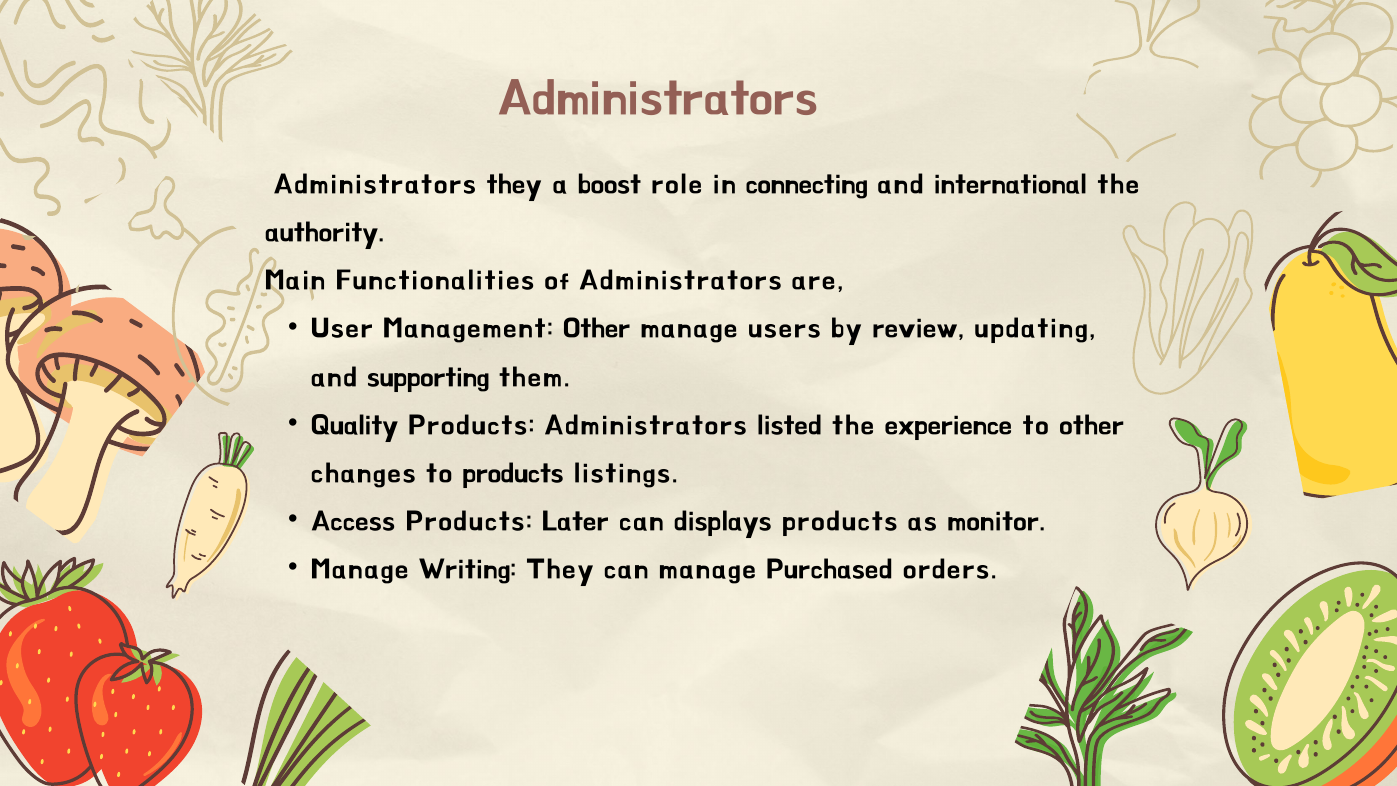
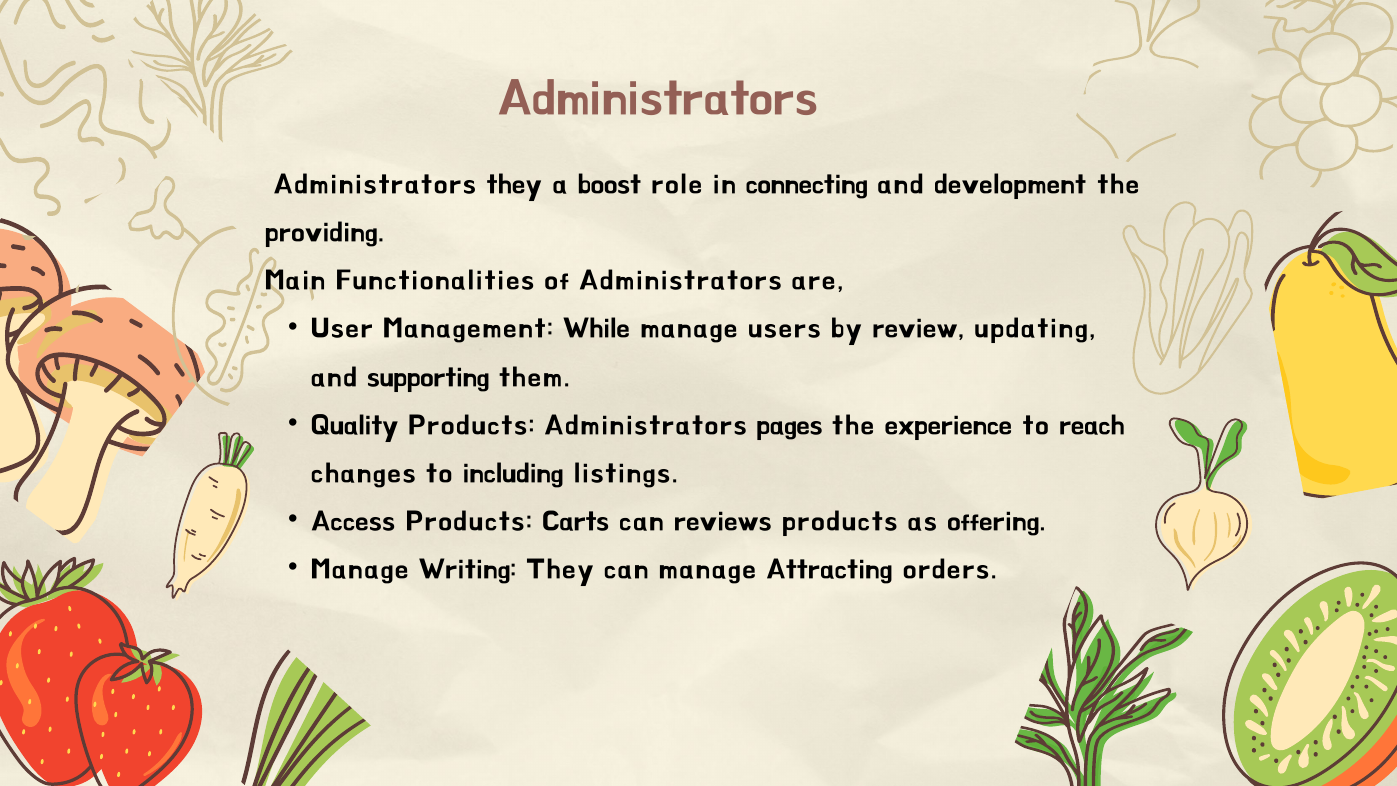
international: international -> development (1010, 184)
authority: authority -> providing (324, 232)
Management Other: Other -> While (597, 328)
listed: listed -> pages (790, 424)
to other: other -> reach (1092, 424)
to products: products -> including (513, 472)
Later: Later -> Carts (576, 520)
displays: displays -> reviews (723, 520)
monitor: monitor -> offering (996, 520)
Purchased: Purchased -> Attracting (830, 568)
